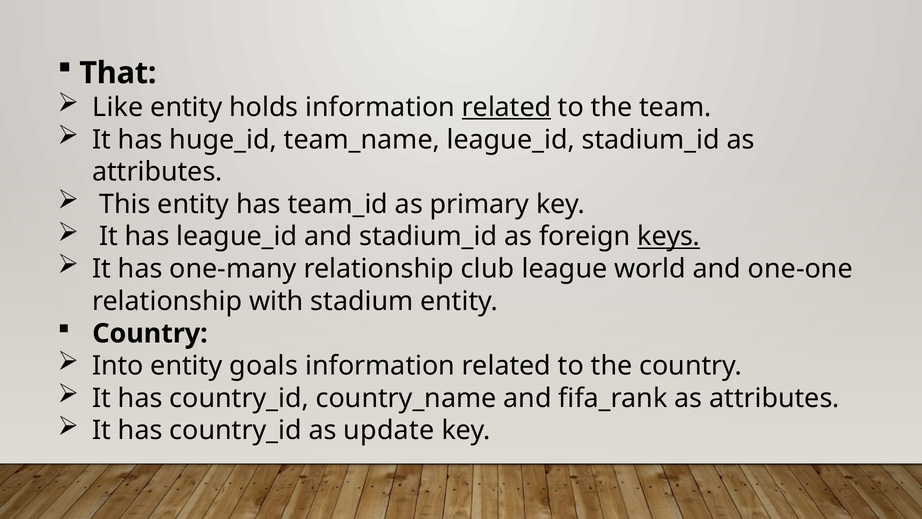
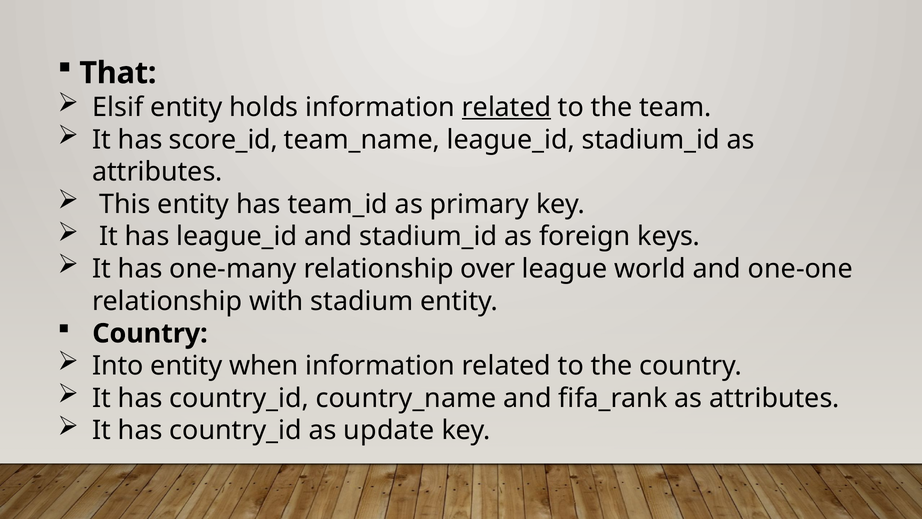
Like: Like -> Elsif (118, 107)
huge_id: huge_id -> score_id (223, 140)
keys underline: present -> none (669, 236)
club: club -> over (488, 269)
goals: goals -> when (264, 366)
